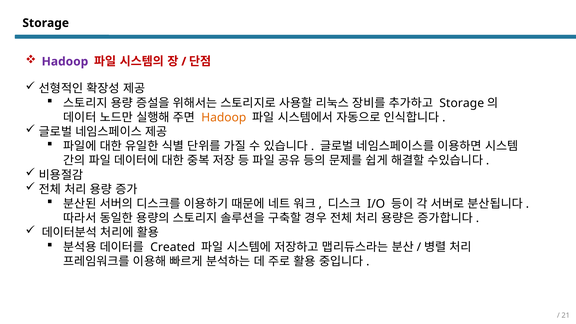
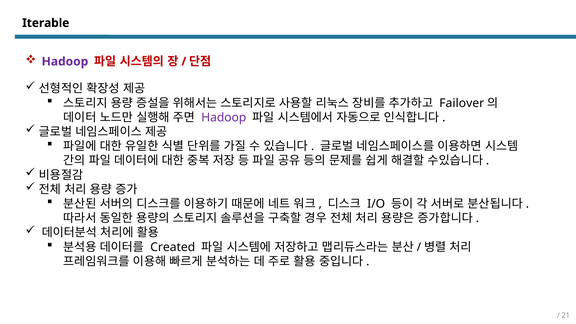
Storage: Storage -> Iterable (46, 23)
Storage: Storage -> Failover (462, 103)
Hadoop colour: orange -> purple (224, 117)
